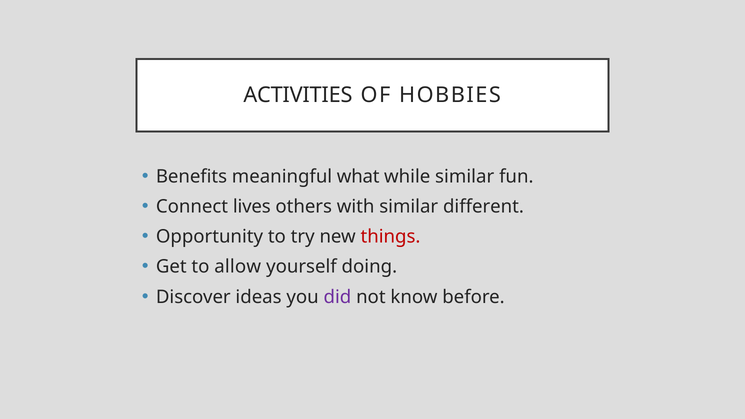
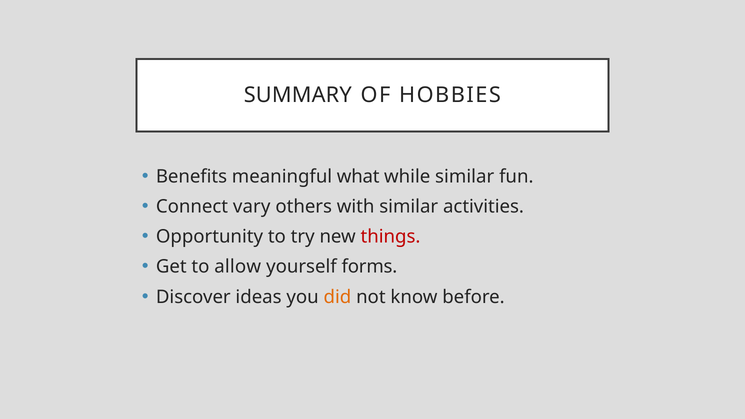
ACTIVITIES: ACTIVITIES -> SUMMARY (298, 95)
lives: lives -> vary (252, 207)
different: different -> activities (483, 207)
doing: doing -> forms (369, 267)
did colour: purple -> orange (337, 297)
